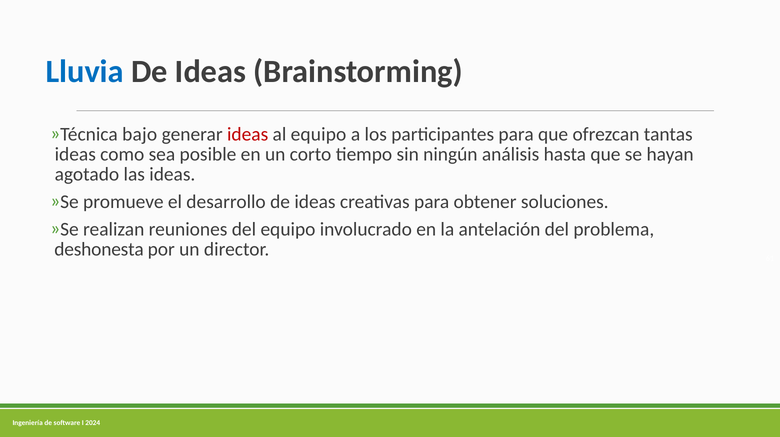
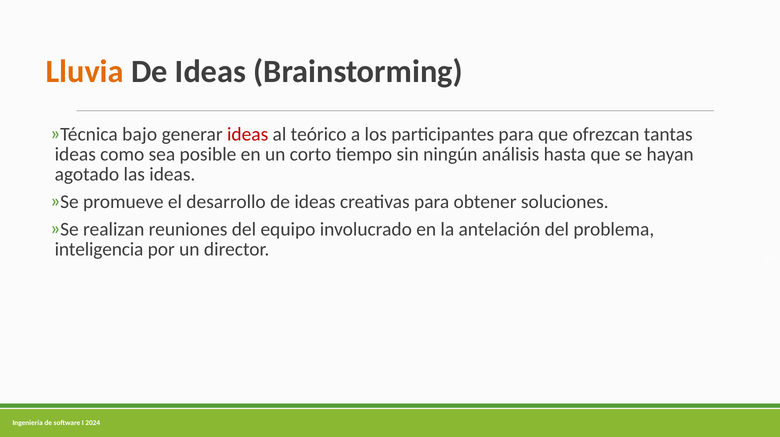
Lluvia colour: blue -> orange (85, 72)
al equipo: equipo -> teórico (319, 135)
deshonesta: deshonesta -> inteligencia (99, 249)
